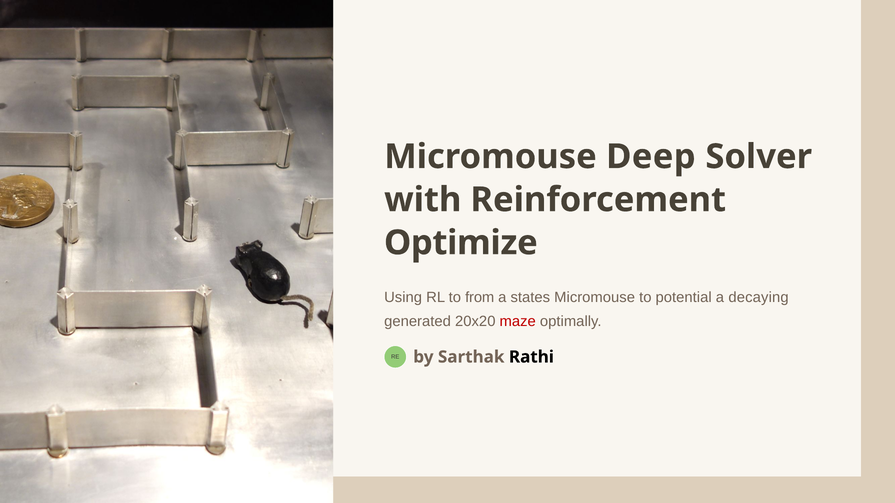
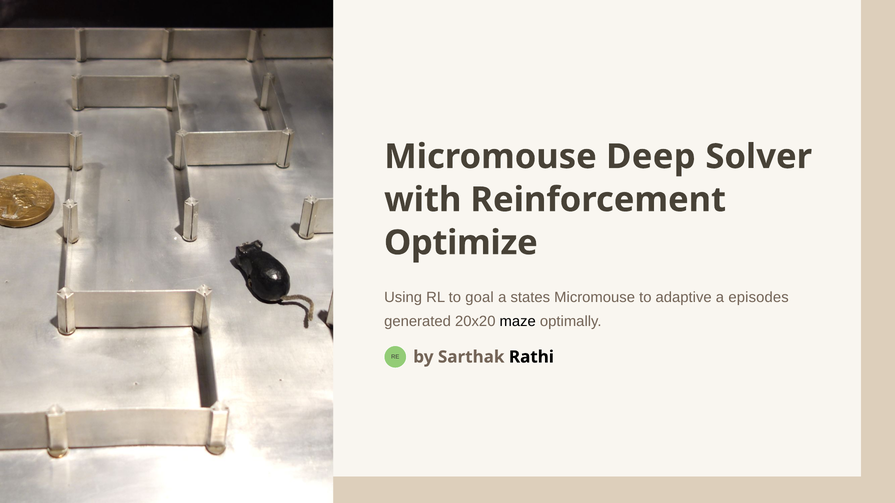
from: from -> goal (480, 297)
potential: potential -> adaptive (684, 297)
decaying: decaying -> episodes (759, 297)
maze colour: red -> black (518, 322)
